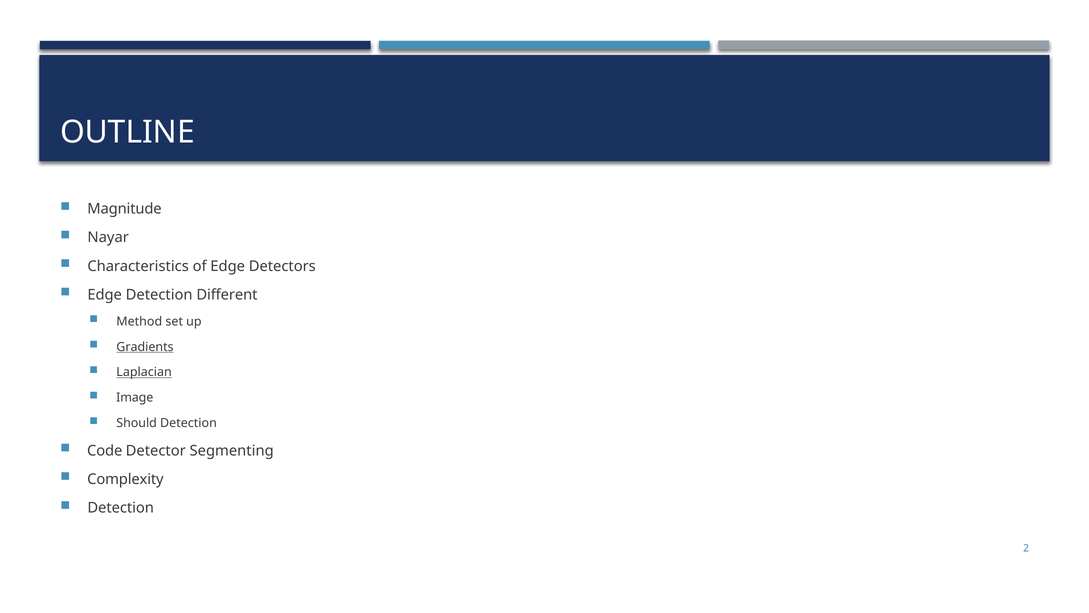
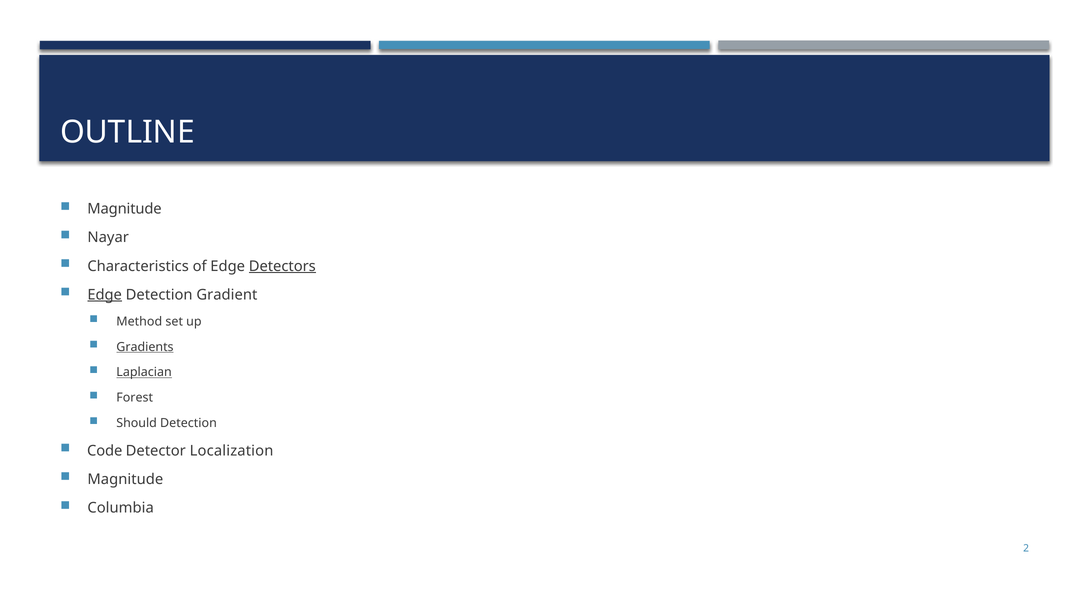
Detectors underline: none -> present (282, 266)
Edge underline: none -> present (105, 295)
Different: Different -> Gradient (227, 295)
Image: Image -> Forest (135, 398)
Segmenting: Segmenting -> Localization (232, 450)
Complexity: Complexity -> Magnitude (125, 479)
Detection: Detection -> Columbia (121, 508)
